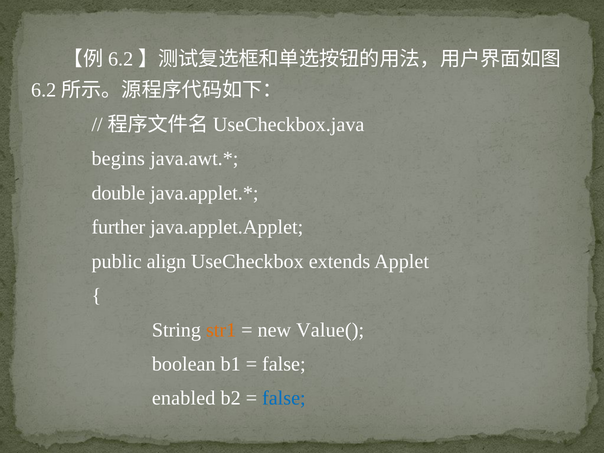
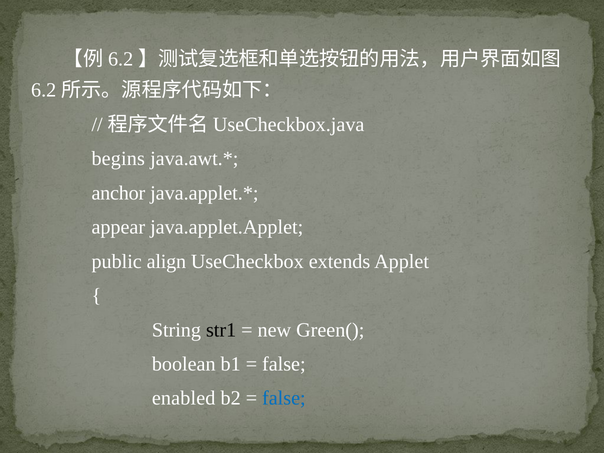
double: double -> anchor (118, 193)
further: further -> appear (118, 227)
str1 colour: orange -> black (221, 330)
Value(: Value( -> Green( (330, 330)
